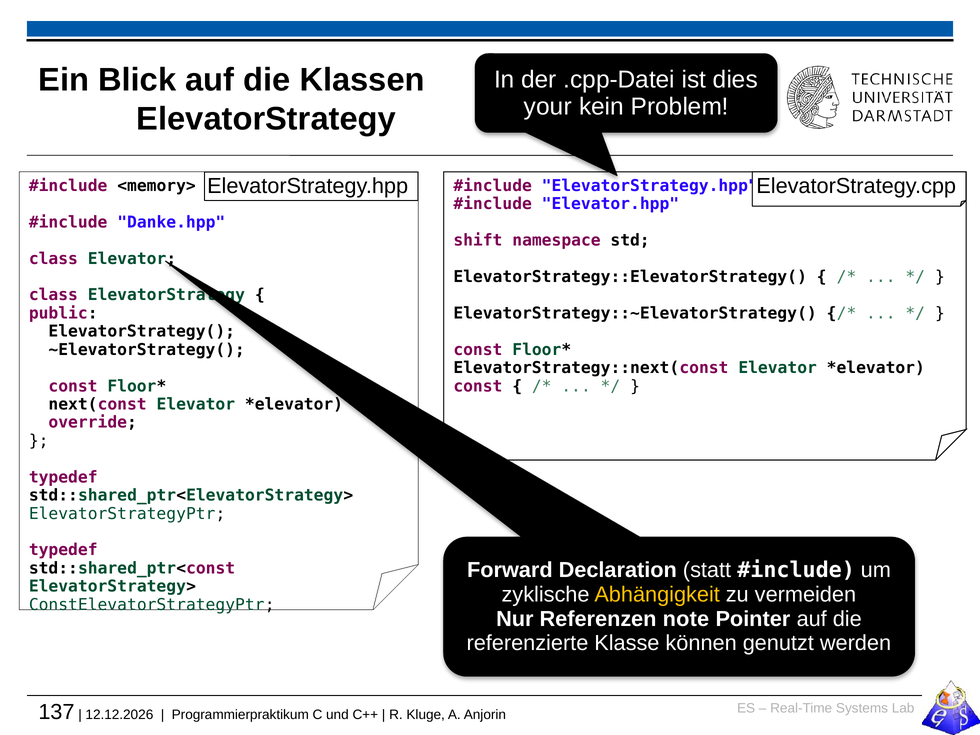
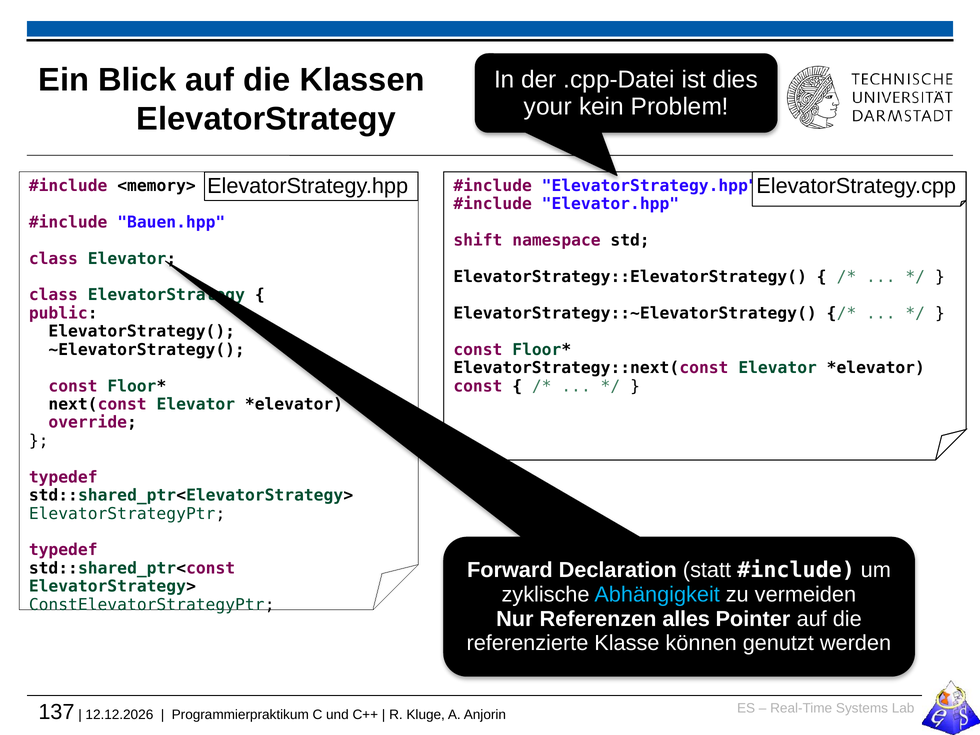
Danke.hpp: Danke.hpp -> Bauen.hpp (171, 222)
Abhängigkeit colour: yellow -> light blue (657, 595)
note: note -> alles (686, 619)
